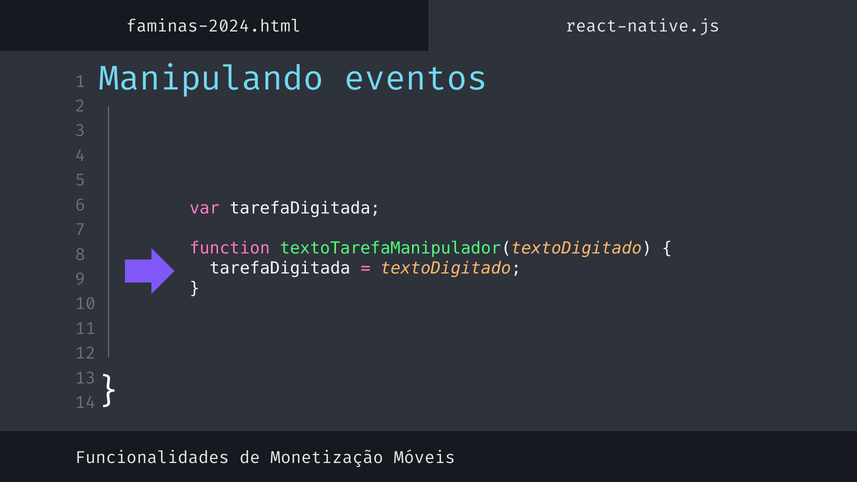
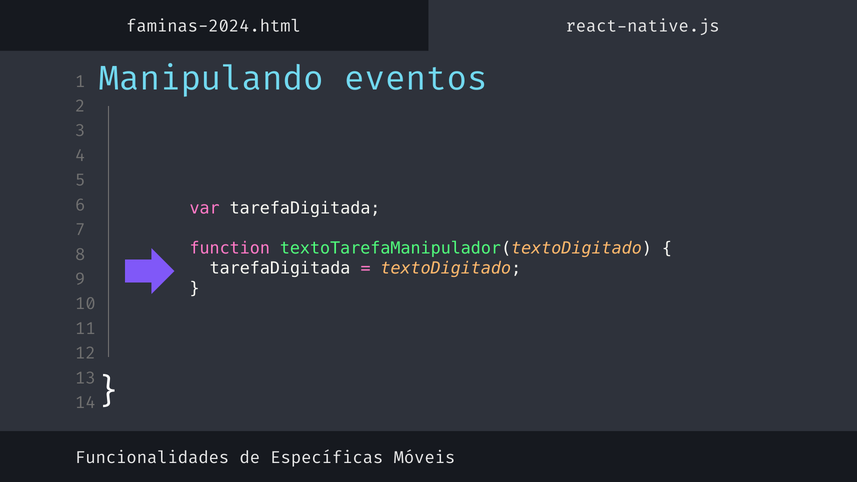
Monetização: Monetização -> Específicas (327, 458)
